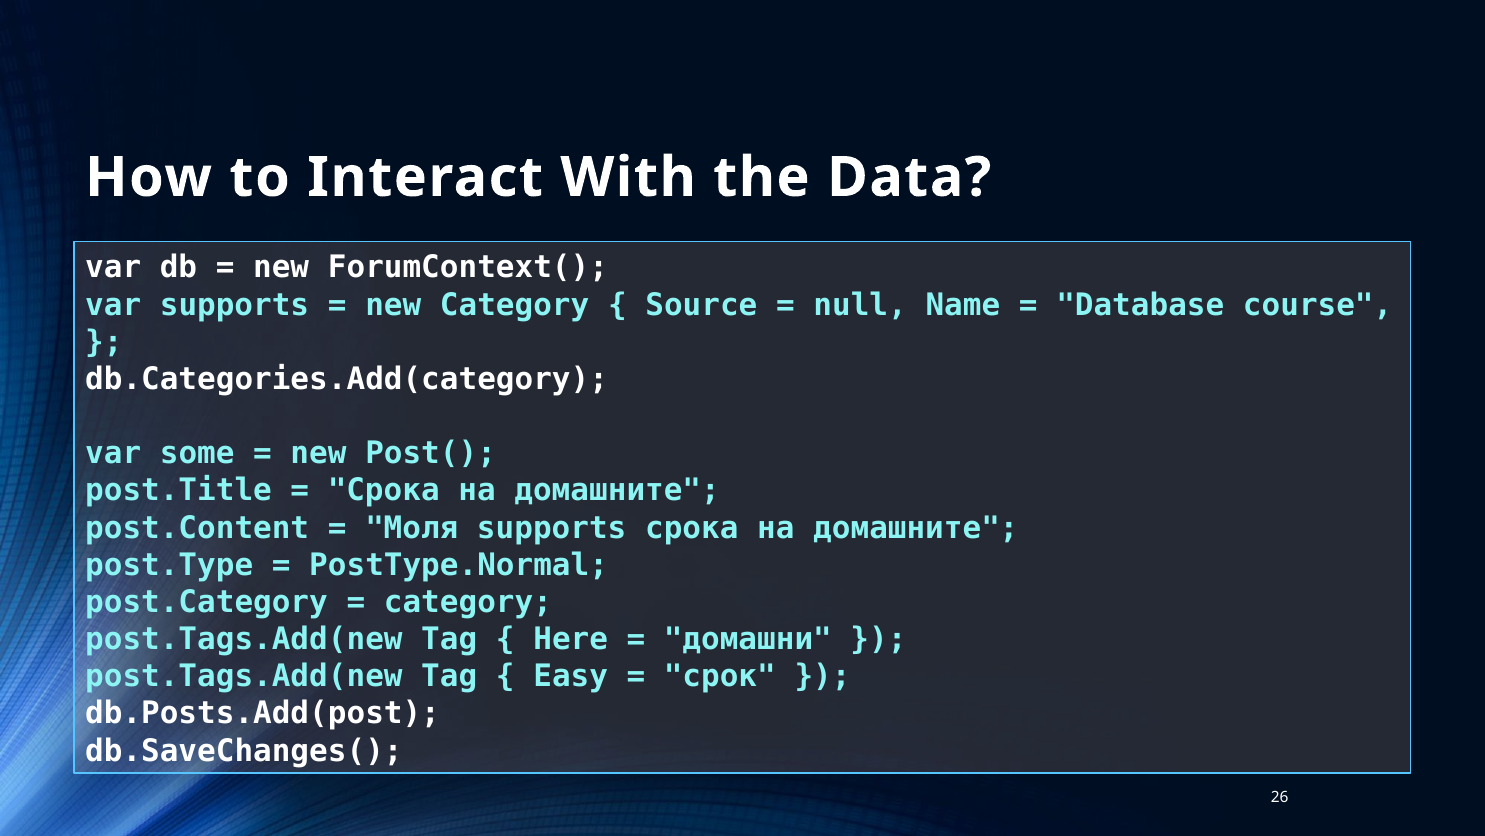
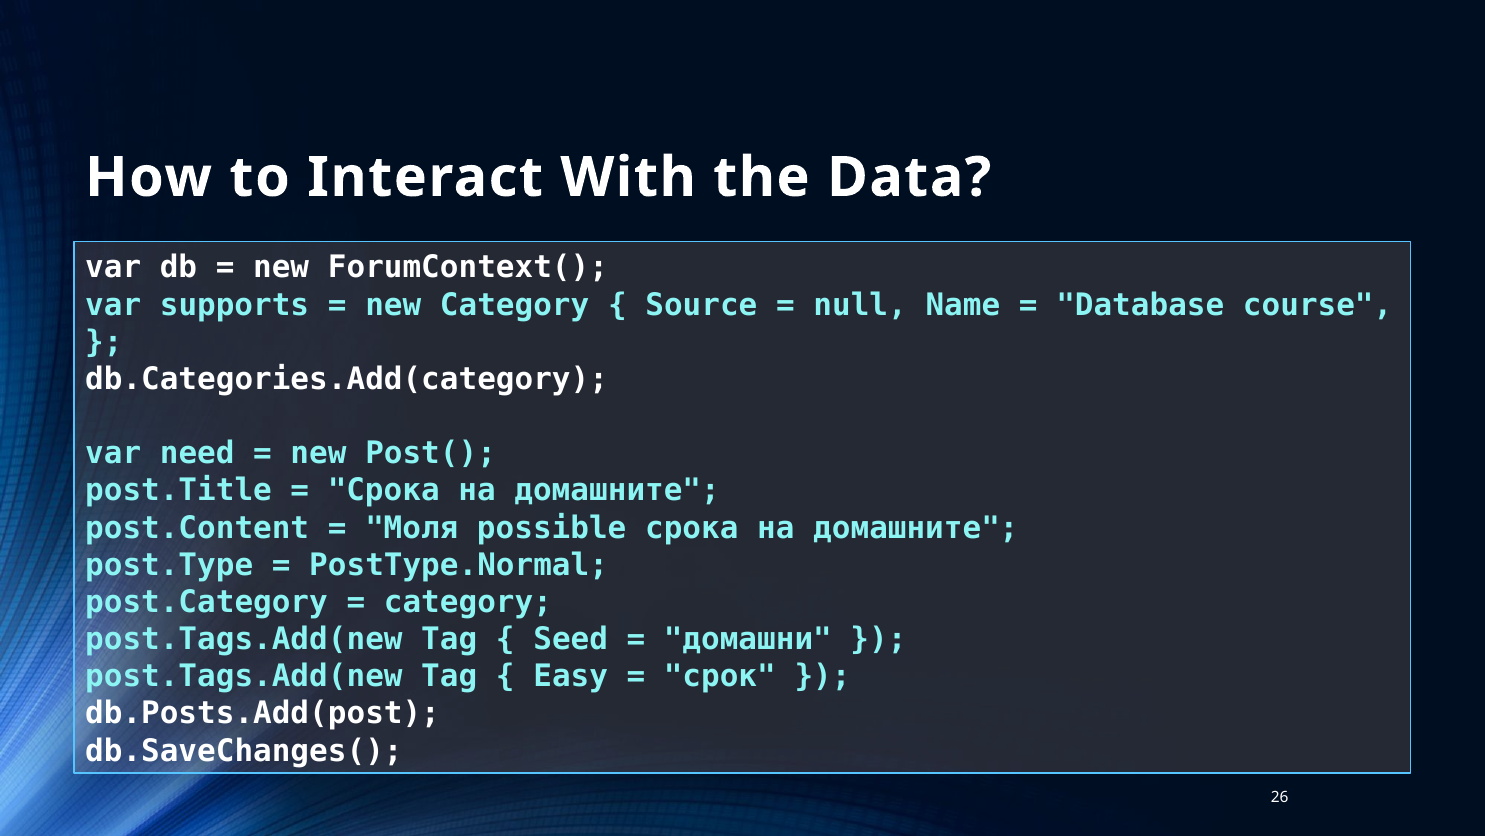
some: some -> need (197, 453)
Моля supports: supports -> possible (552, 528)
Here: Here -> Seed (571, 639)
